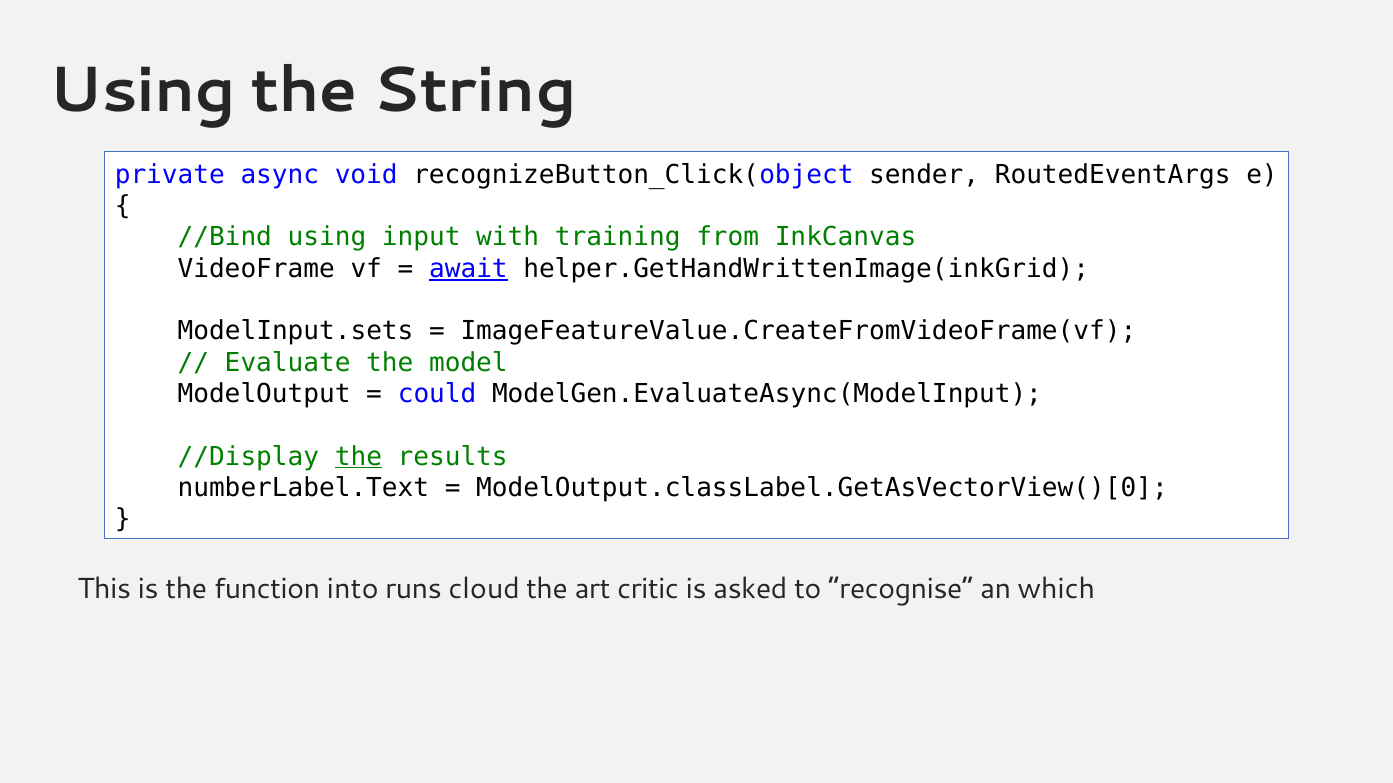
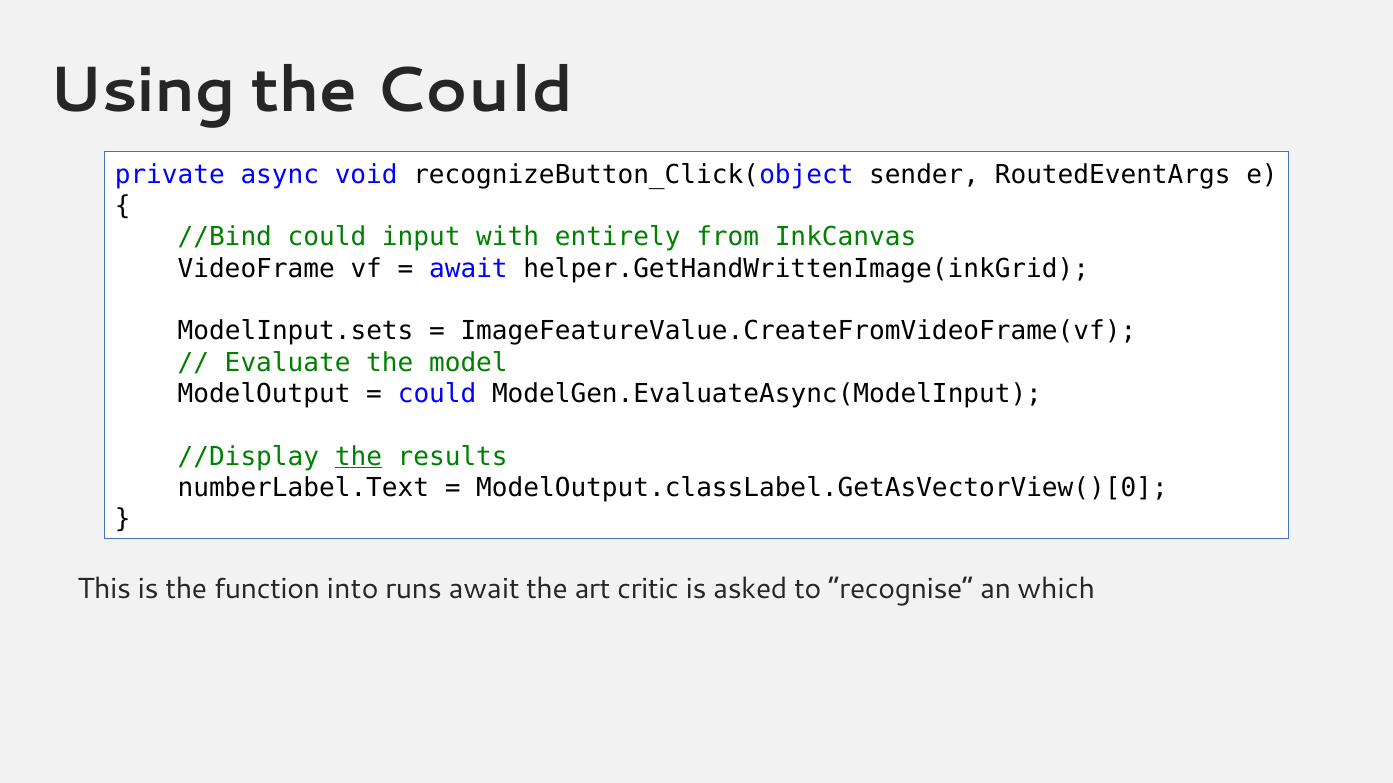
the String: String -> Could (474, 91)
//Bind using: using -> could (327, 237)
training: training -> entirely (618, 237)
await underline: present -> none (468, 269)
runs cloud: cloud -> await (484, 589)
